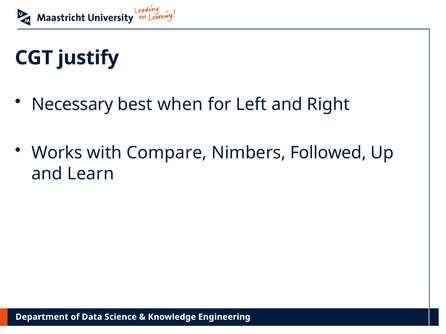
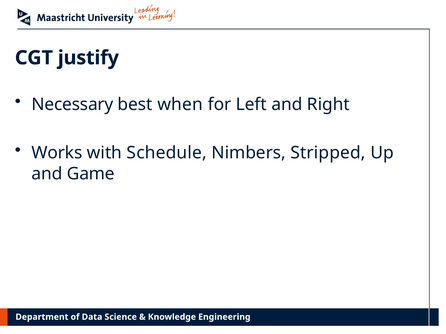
Compare: Compare -> Schedule (167, 153)
Followed: Followed -> Stripped (328, 153)
Learn: Learn -> Game (91, 174)
